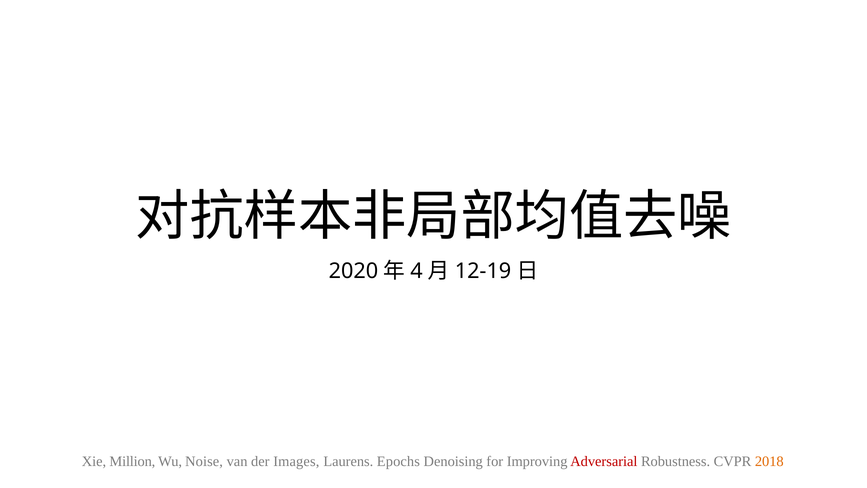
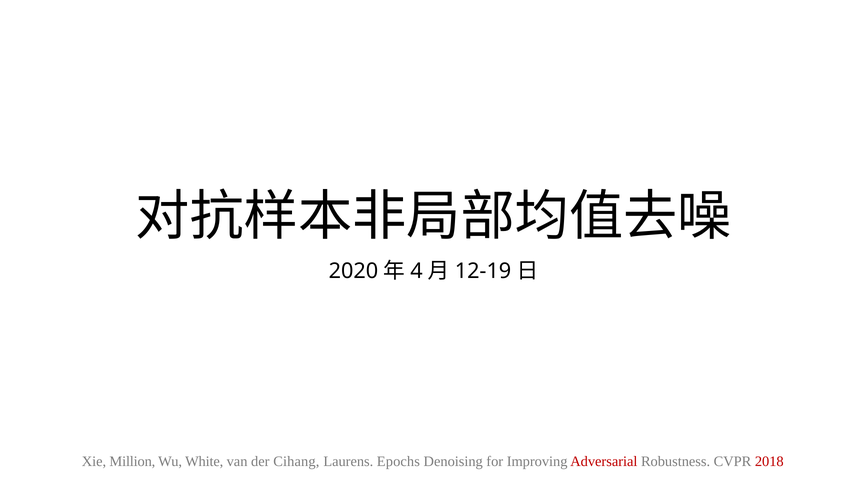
Noise: Noise -> White (204, 461)
Images: Images -> Cihang (296, 461)
2018 colour: orange -> red (769, 461)
